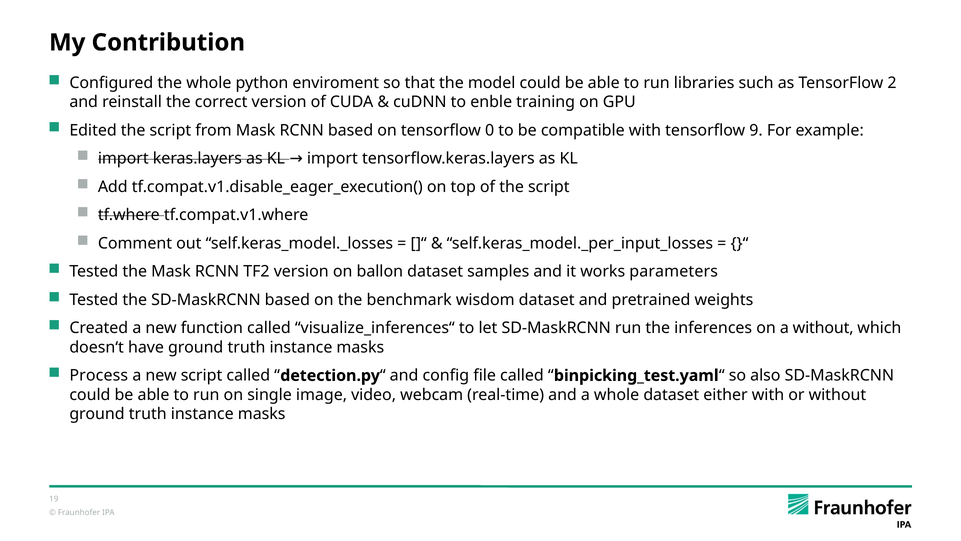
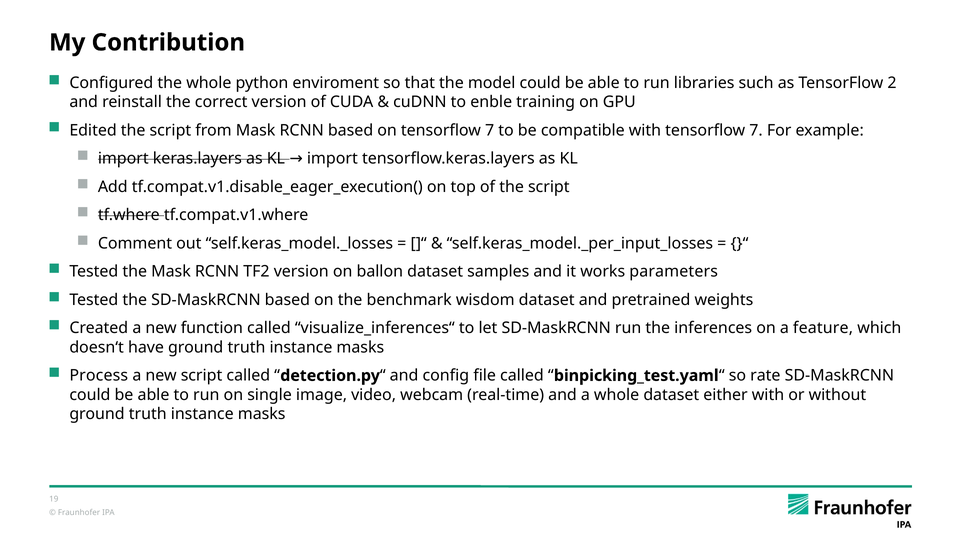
on tensorflow 0: 0 -> 7 (490, 130)
with tensorflow 9: 9 -> 7 (756, 130)
a without: without -> feature (823, 328)
also: also -> rate (765, 375)
